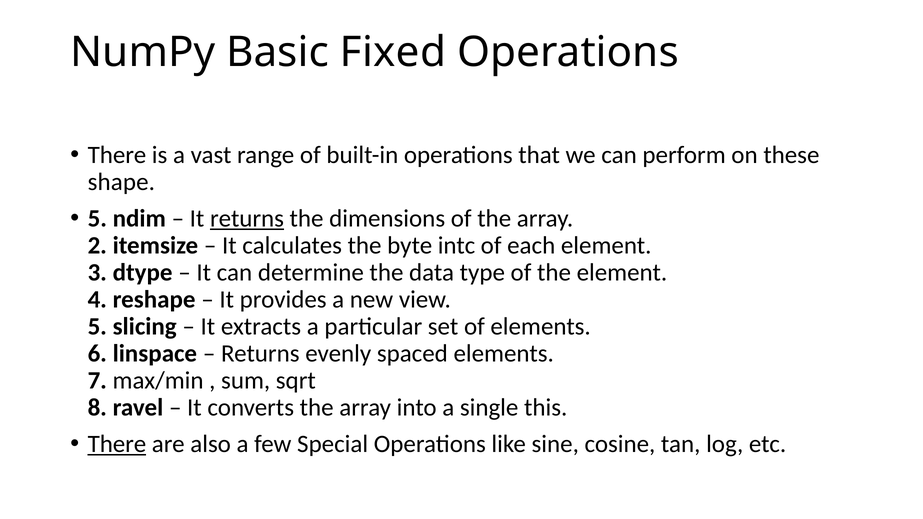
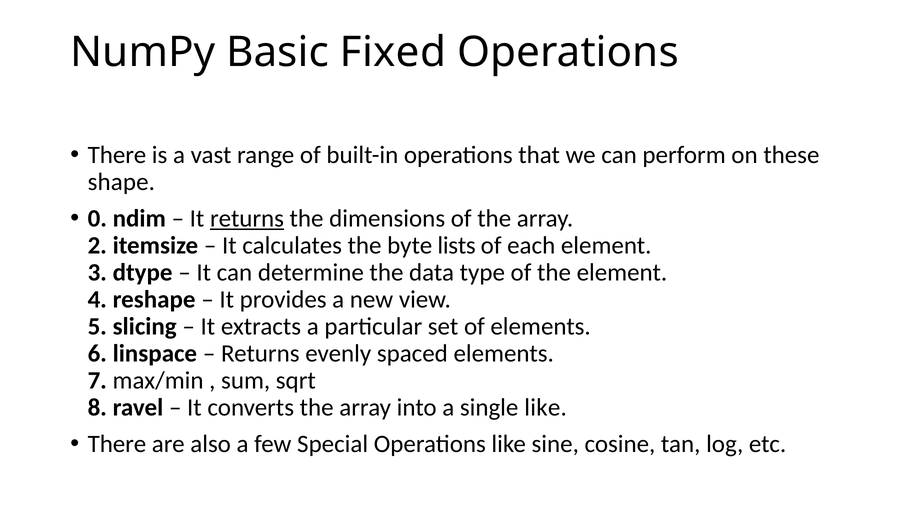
5: 5 -> 0 (97, 219)
intc: intc -> lists (457, 246)
single this: this -> like (546, 407)
There underline: present -> none (117, 444)
